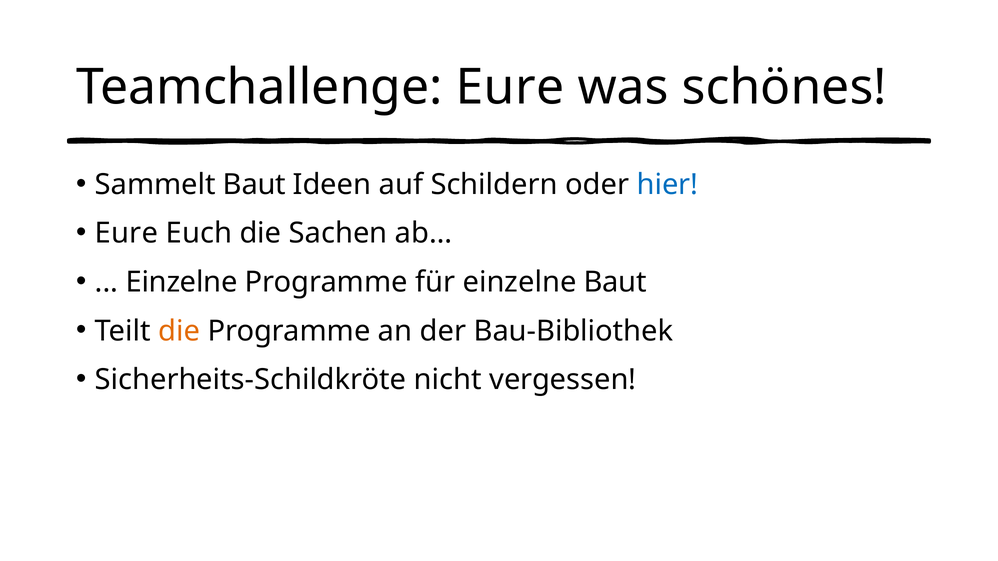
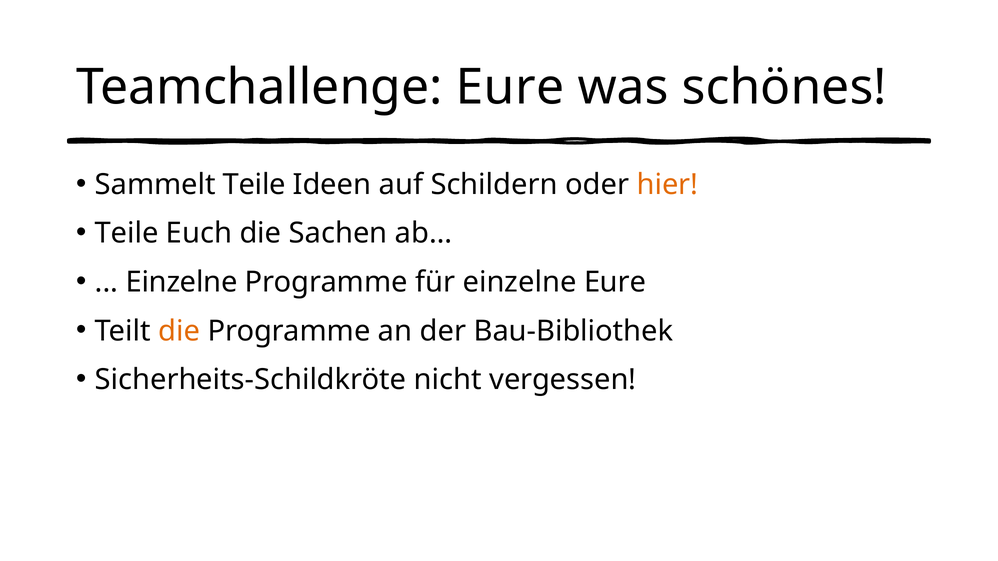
Sammelt Baut: Baut -> Teile (254, 185)
hier colour: blue -> orange (667, 185)
Eure: Eure -> Teile (127, 233)
einzelne Baut: Baut -> Eure (615, 282)
